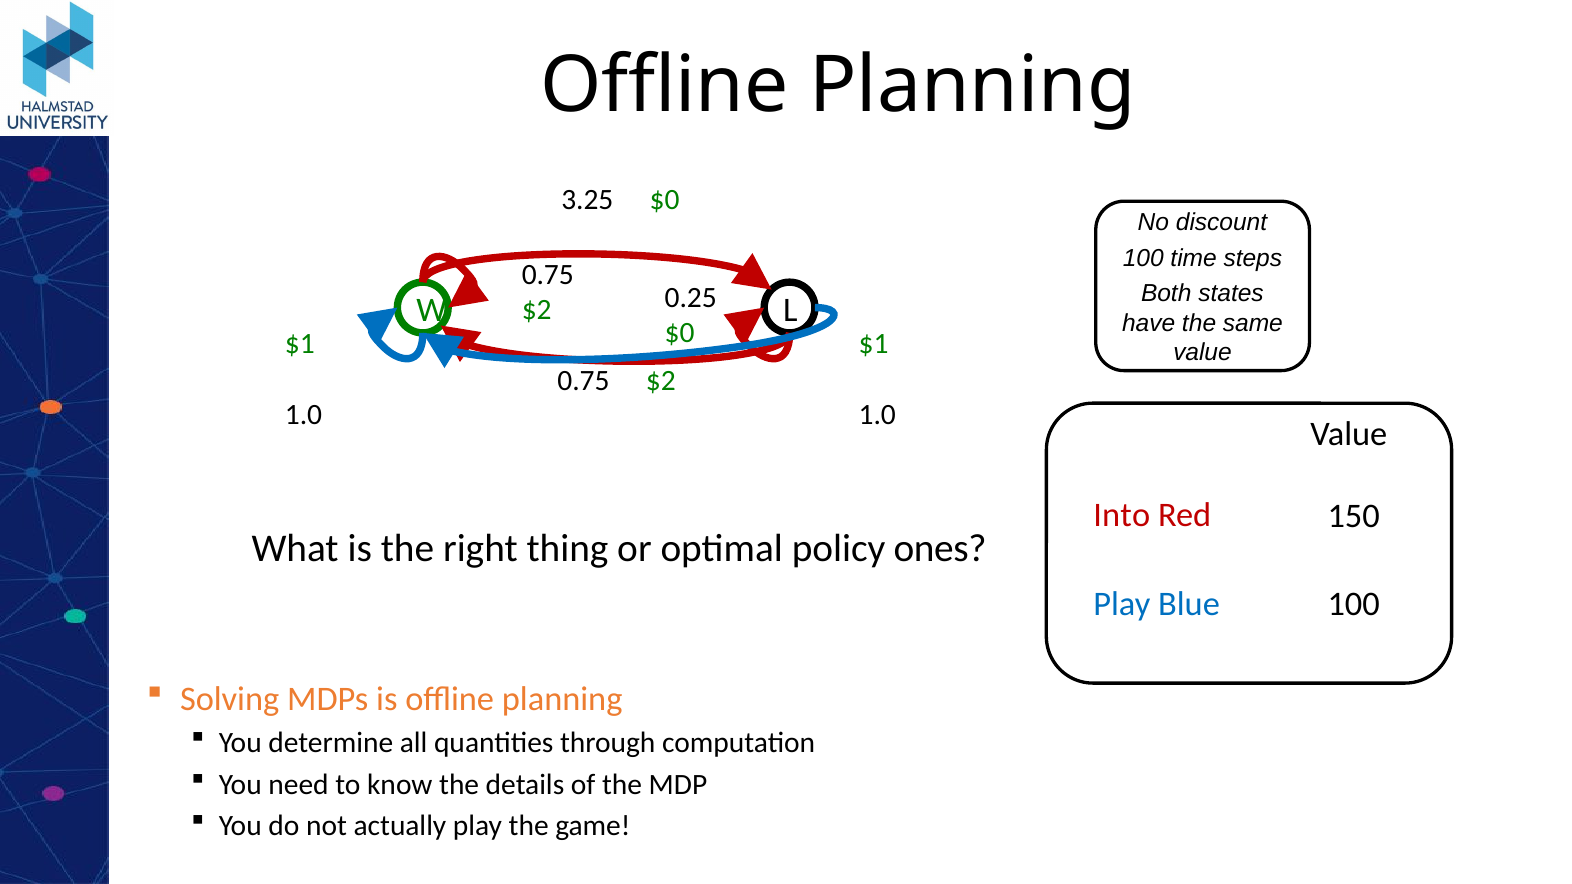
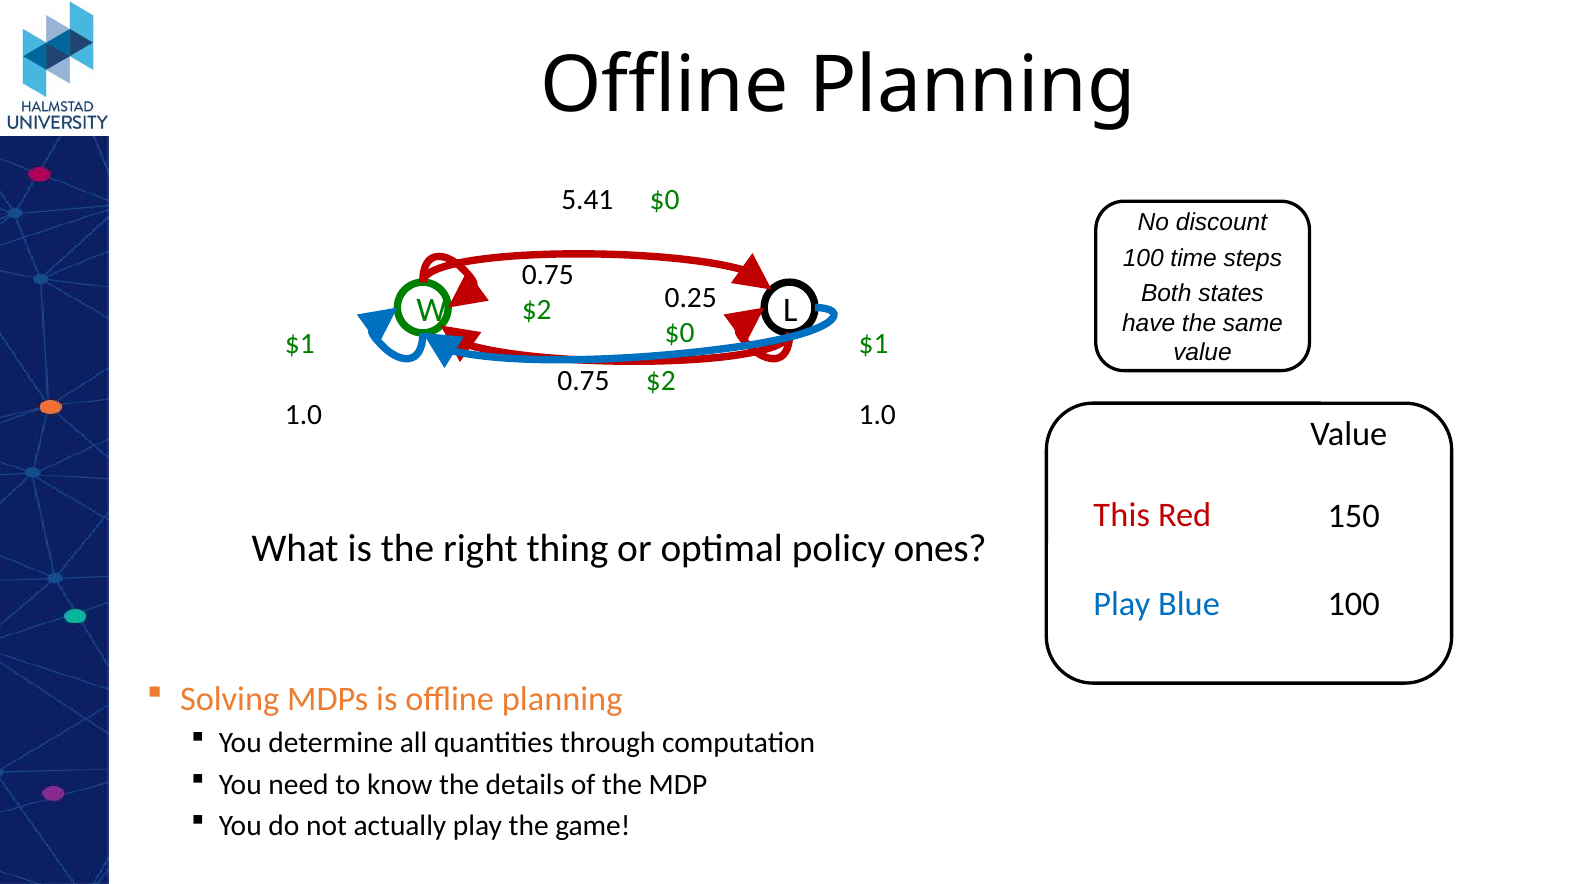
3.25: 3.25 -> 5.41 (587, 200)
Into: Into -> This (1122, 515)
